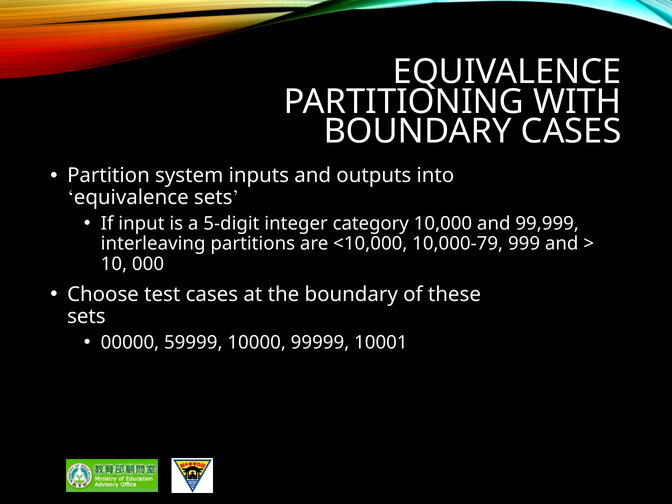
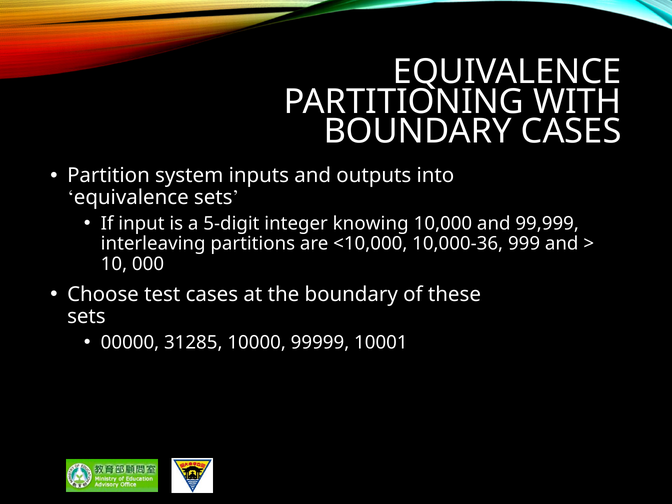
category: category -> knowing (371, 224)
10,000-79: 10,000-79 -> 10,000-36 (458, 244)
59999: 59999 -> 31285 (193, 342)
